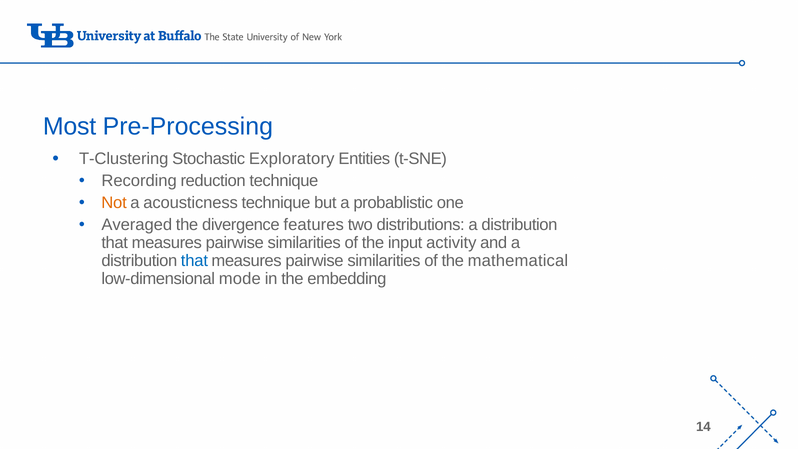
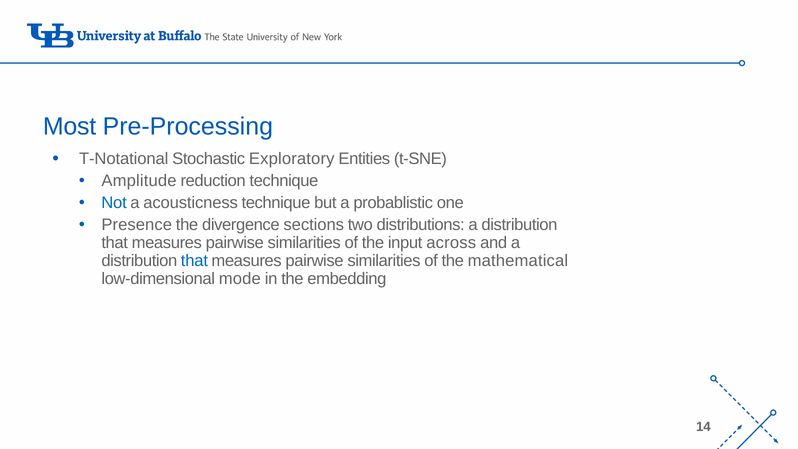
T-Clustering: T-Clustering -> T-Notational (124, 159)
Recording: Recording -> Amplitude (139, 181)
Not colour: orange -> blue (114, 203)
Averaged: Averaged -> Presence (137, 225)
features: features -> sections (314, 225)
activity: activity -> across (451, 243)
